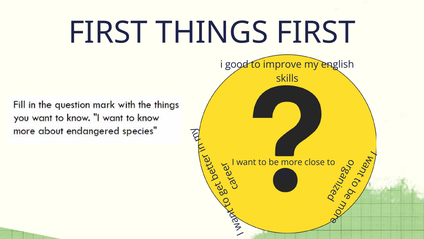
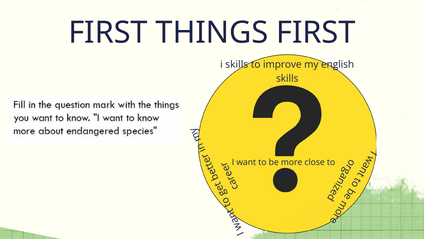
i good: good -> skills (237, 64)
